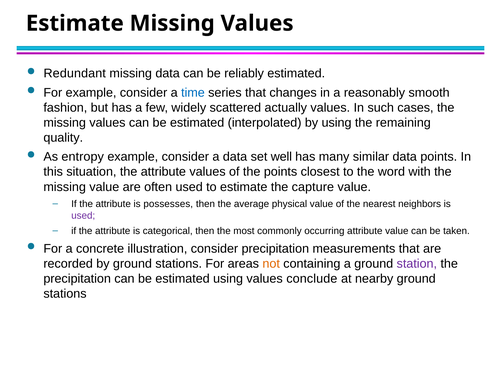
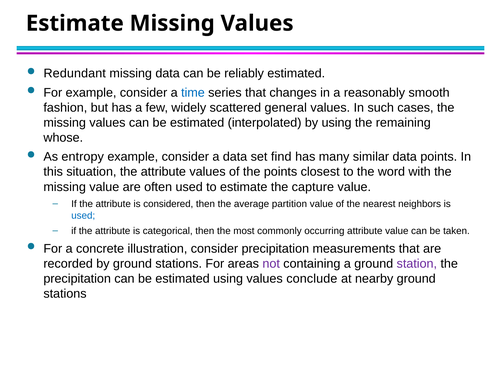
actually: actually -> general (286, 108)
quality: quality -> whose (63, 138)
well: well -> find (281, 157)
possesses: possesses -> considered (168, 204)
physical: physical -> partition (289, 204)
used colour: purple -> blue (83, 215)
not colour: orange -> purple (271, 263)
